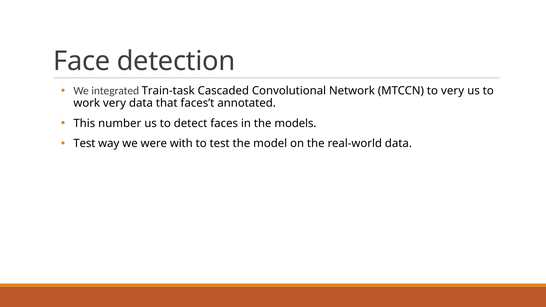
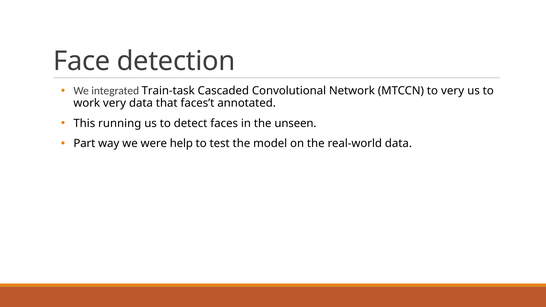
number: number -> running (120, 123)
models: models -> unseen (295, 123)
Test: Test -> Part (84, 144)
with: with -> help (181, 144)
